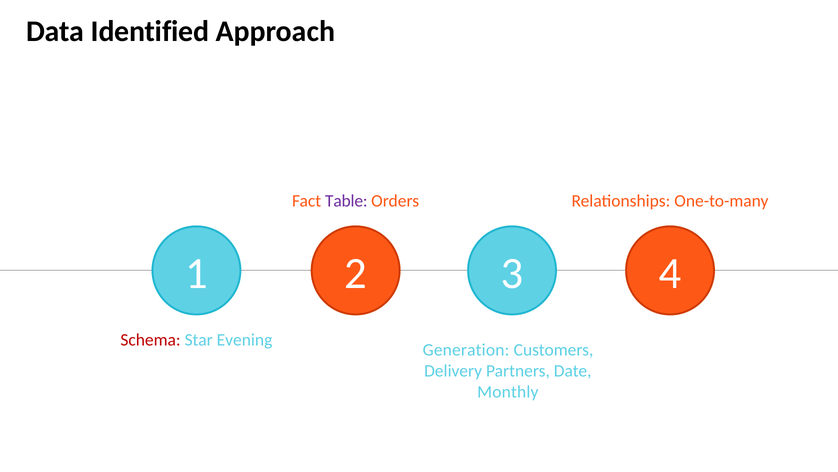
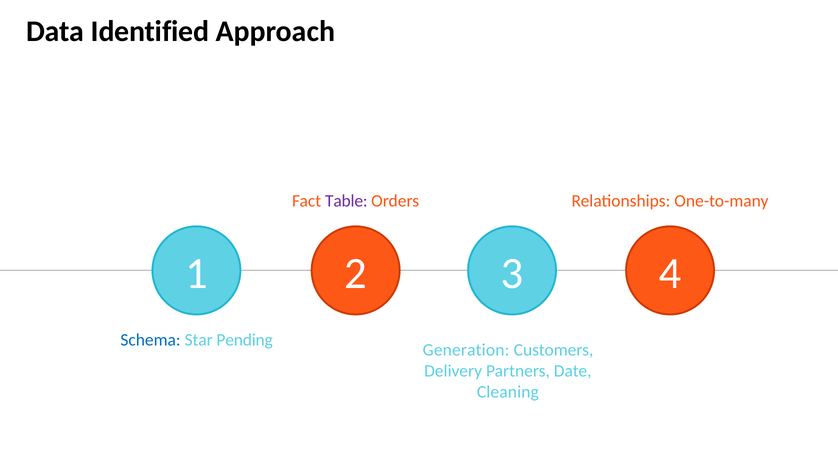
Schema colour: red -> blue (151, 339)
Evening: Evening -> Pending (245, 339)
Monthly: Monthly -> Cleaning (508, 391)
